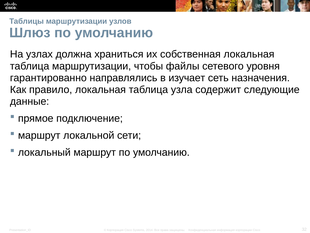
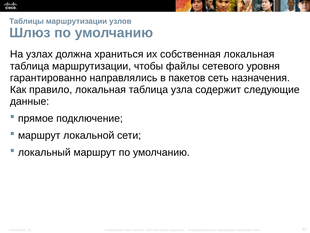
изучает: изучает -> пакетов (187, 78)
